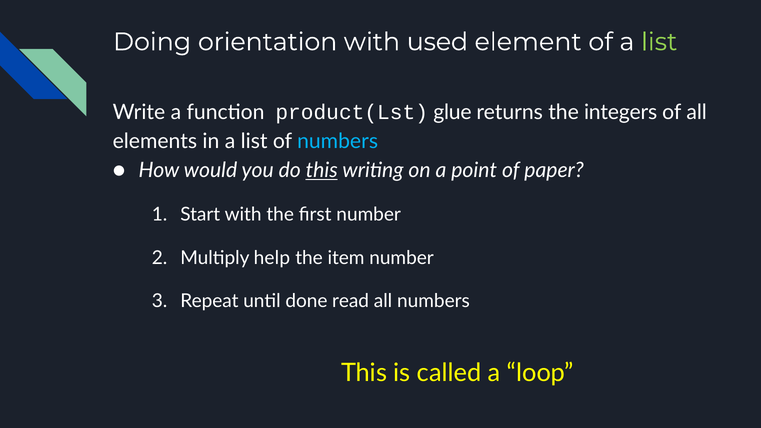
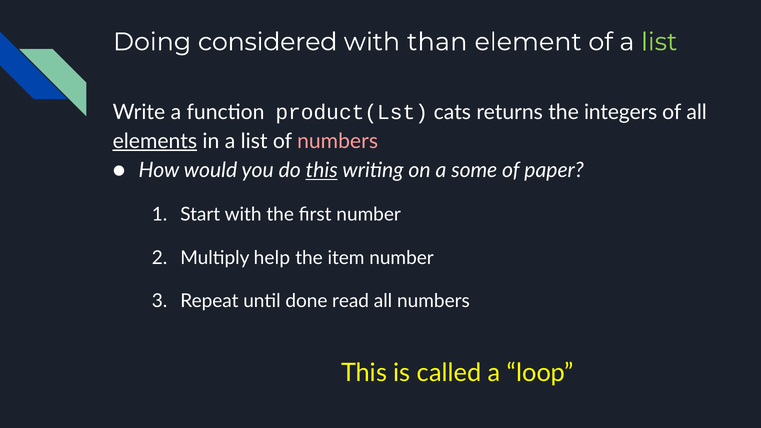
orientation: orientation -> considered (268, 42)
used: used -> than (437, 42)
glue: glue -> cats (452, 112)
elements underline: none -> present (155, 141)
numbers colour: light blue -> pink (338, 141)
point: point -> some (474, 170)
